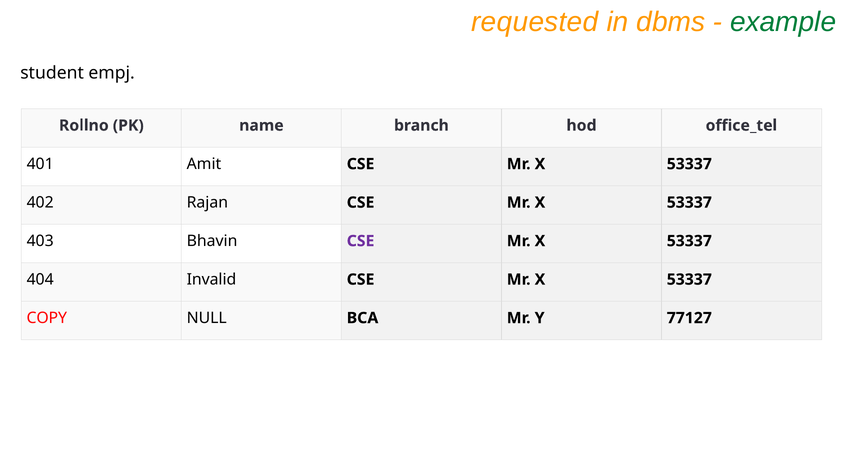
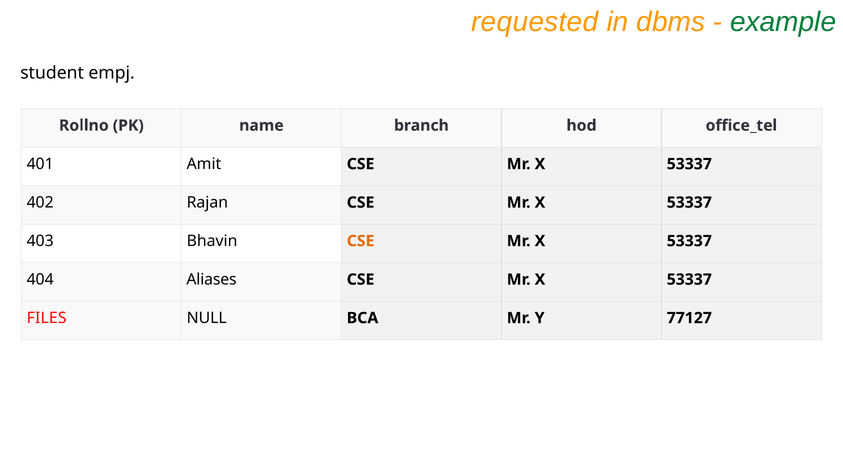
CSE colour: purple -> orange (361, 241)
Invalid: Invalid -> Aliases (212, 280)
COPY: COPY -> FILES (47, 318)
